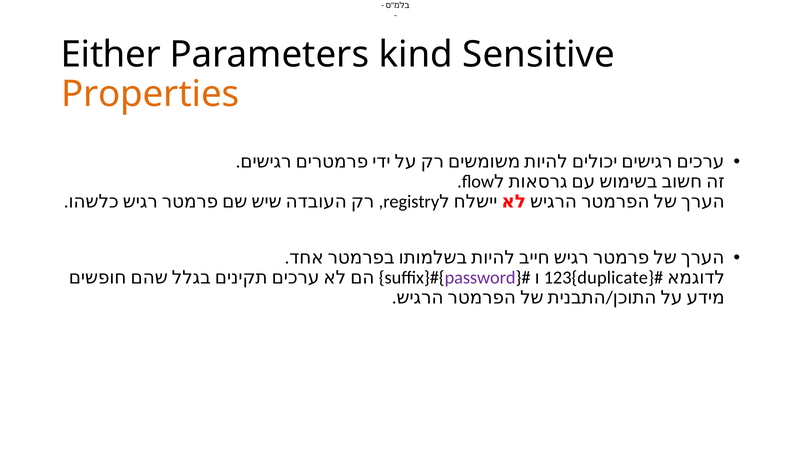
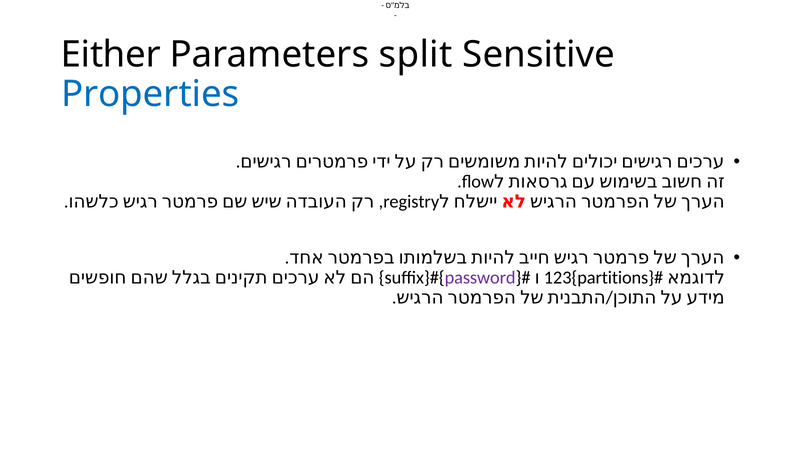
kind: kind -> split (416, 55)
Properties colour: orange -> blue (150, 94)
duplicate: duplicate -> partitions (613, 277)
